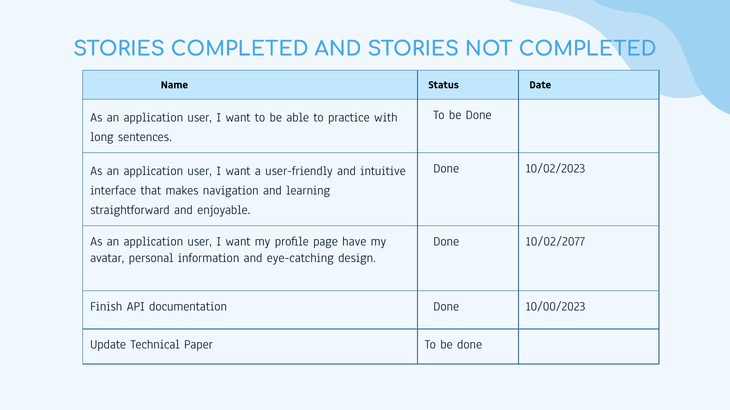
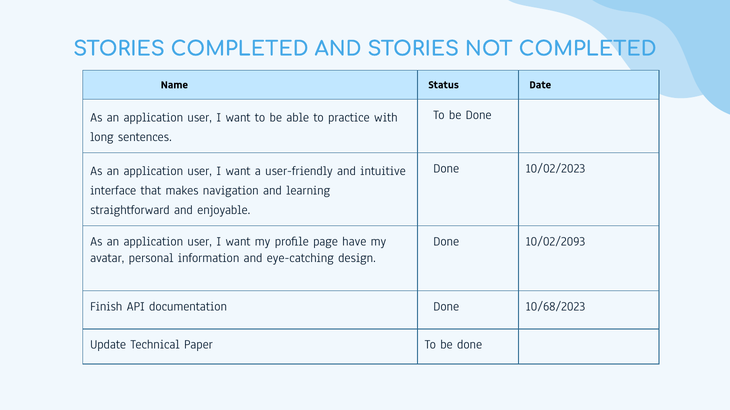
10/02/2077: 10/02/2077 -> 10/02/2093 (555, 242)
10/00/2023: 10/00/2023 -> 10/68/2023 (555, 307)
